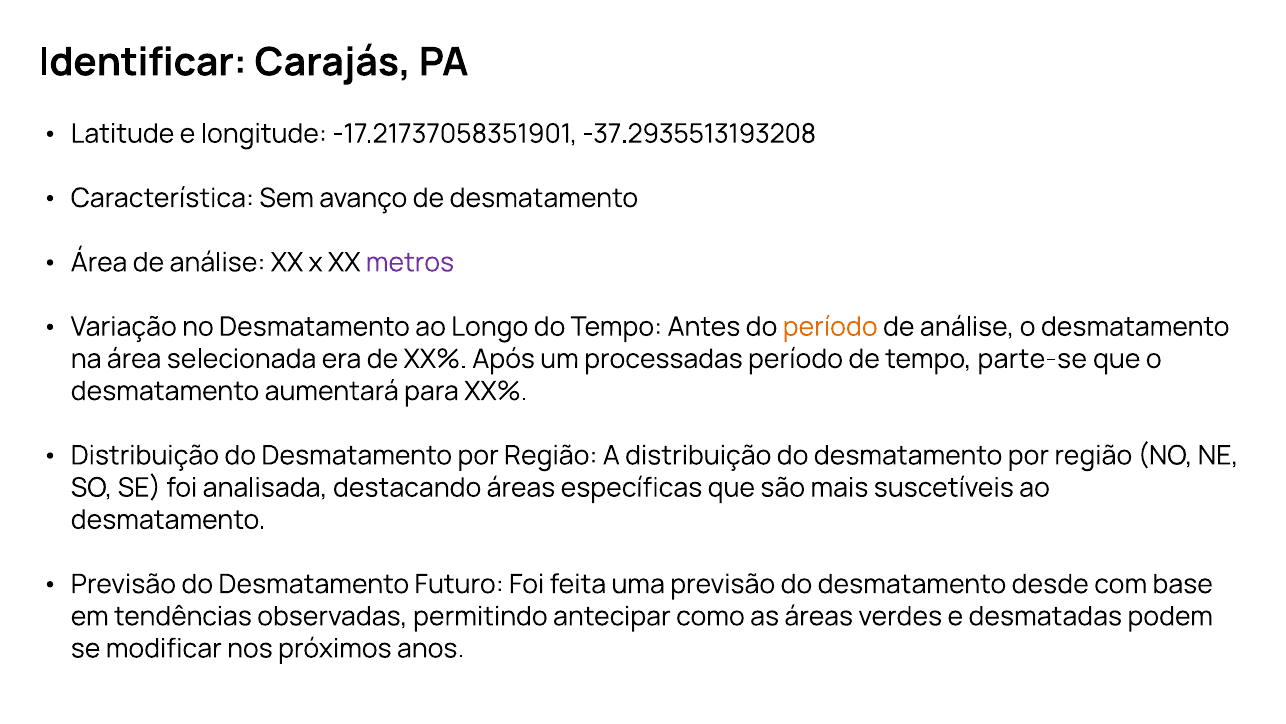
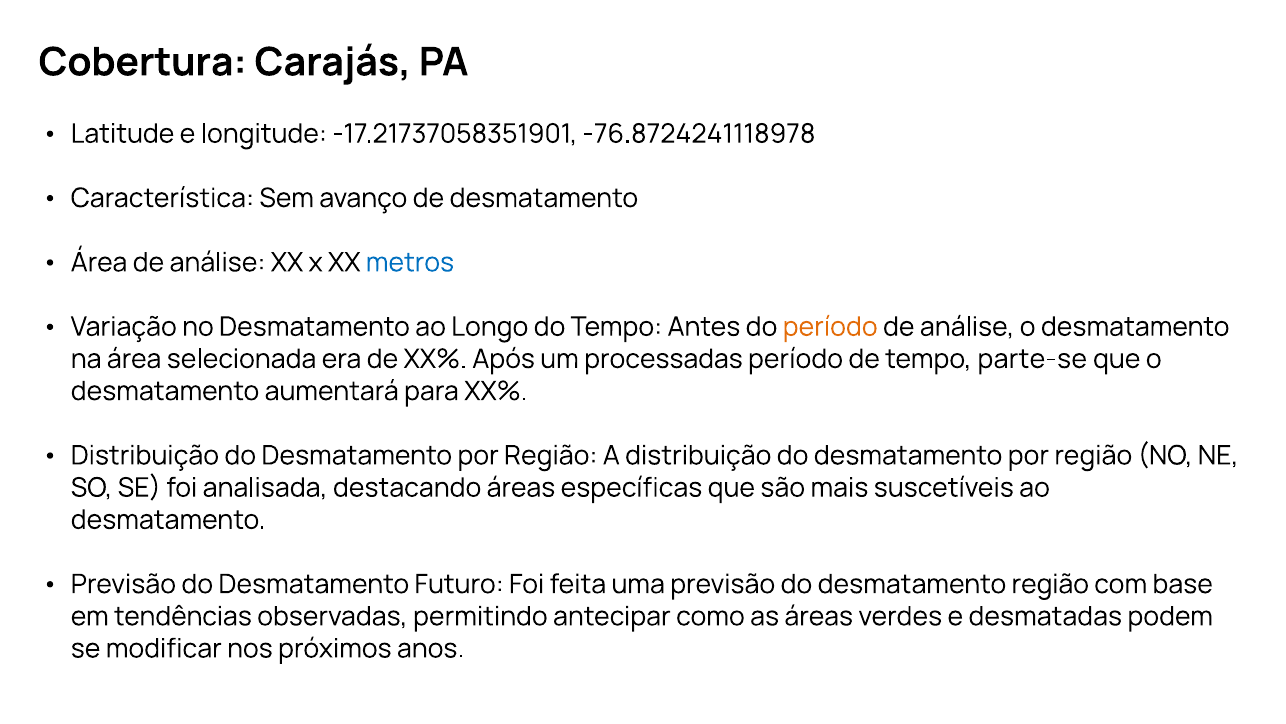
Identificar: Identificar -> Cobertura (143, 62)
-37.2935513193208: -37.2935513193208 -> -76.8724241118978 (699, 134)
metros colour: purple -> blue (410, 262)
desmatamento desde: desde -> região (1050, 584)
